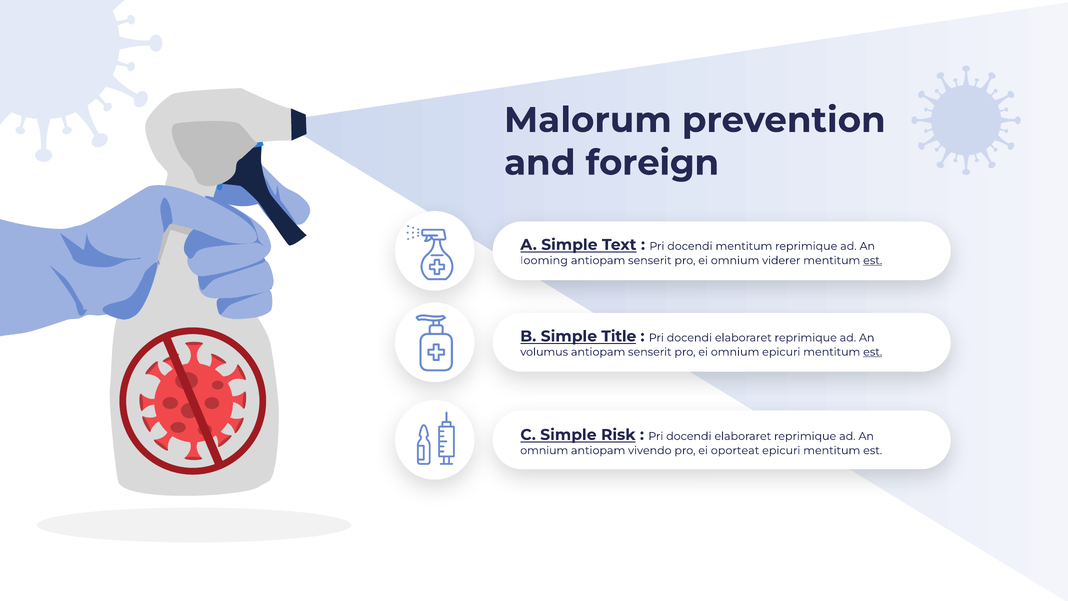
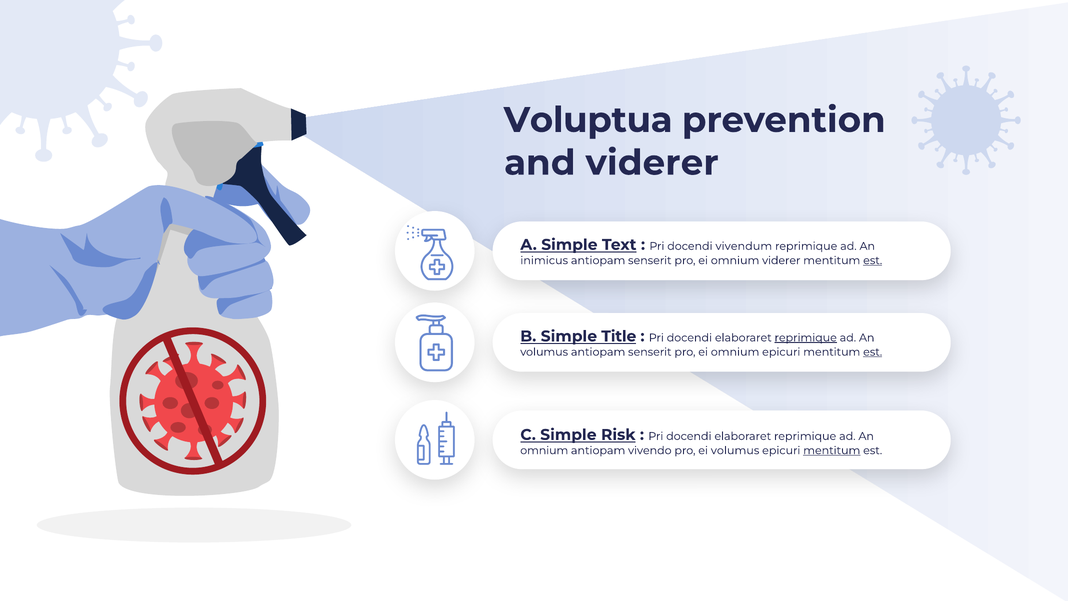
Malorum: Malorum -> Voluptua (588, 120)
and foreign: foreign -> viderer (652, 163)
docendi mentitum: mentitum -> vivendum (744, 246)
looming: looming -> inimicus (544, 260)
reprimique underline: none -> present (806, 338)
ei oporteat: oporteat -> volumus (735, 450)
mentitum underline: none -> present (832, 450)
